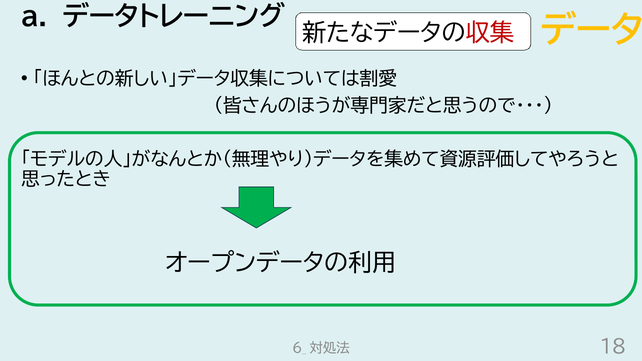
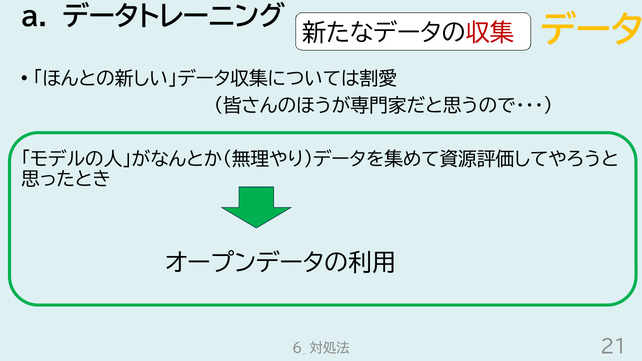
18: 18 -> 21 (613, 347)
